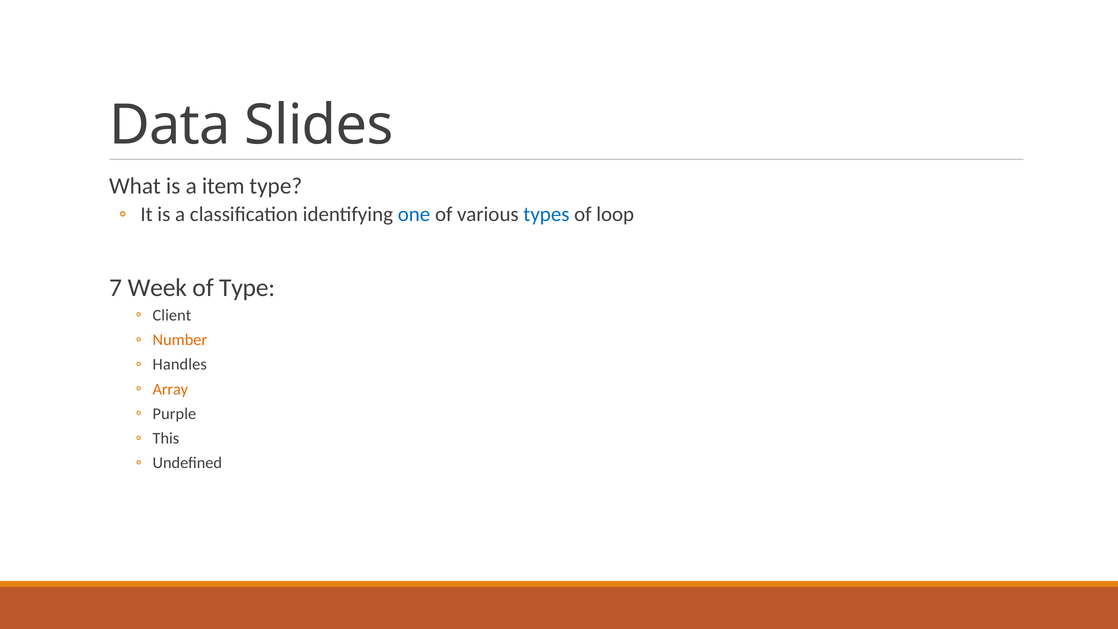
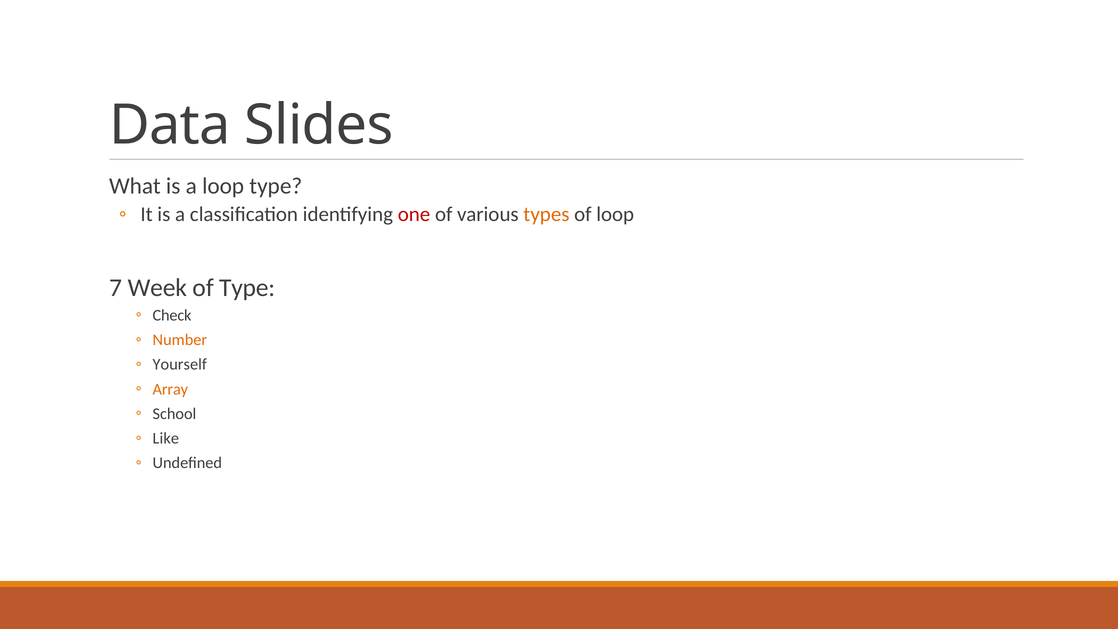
a item: item -> loop (223, 186)
one colour: blue -> red (414, 214)
types colour: blue -> orange (546, 214)
Client: Client -> Check (172, 315)
Handles: Handles -> Yourself (180, 364)
Purple: Purple -> School (174, 414)
This: This -> Like (166, 438)
